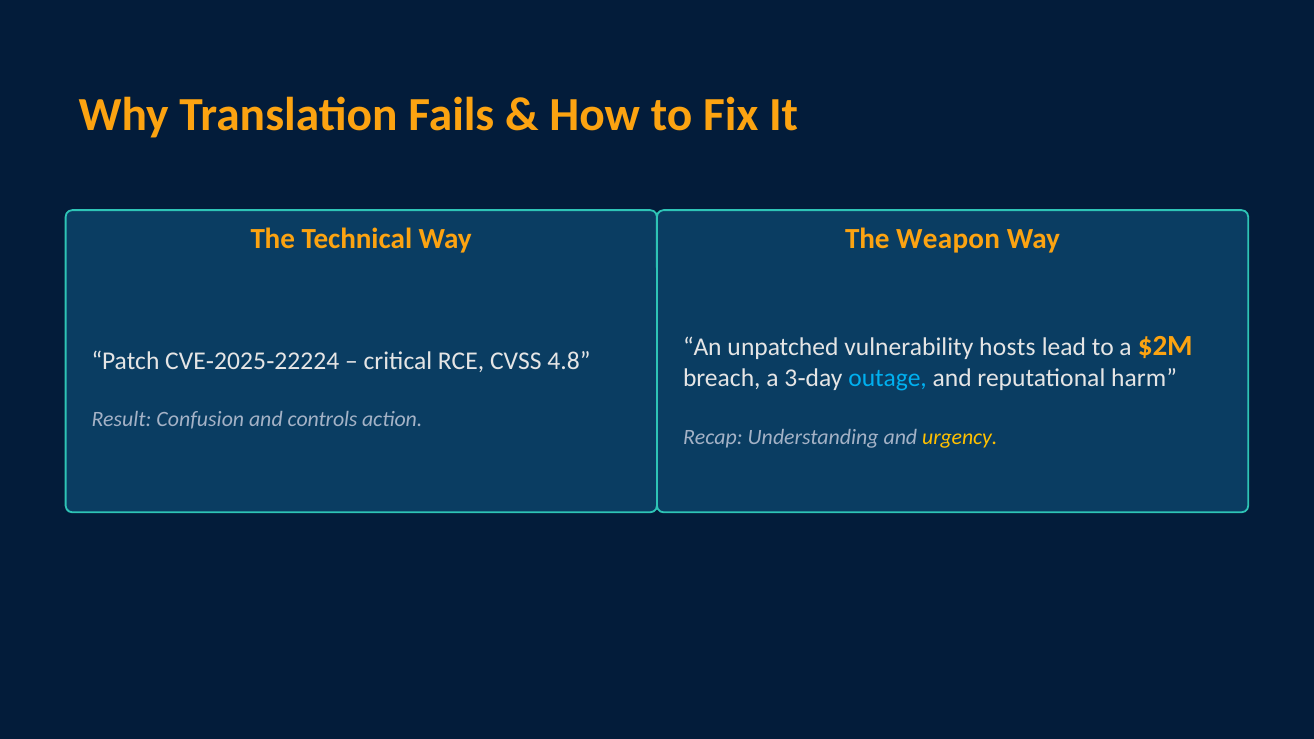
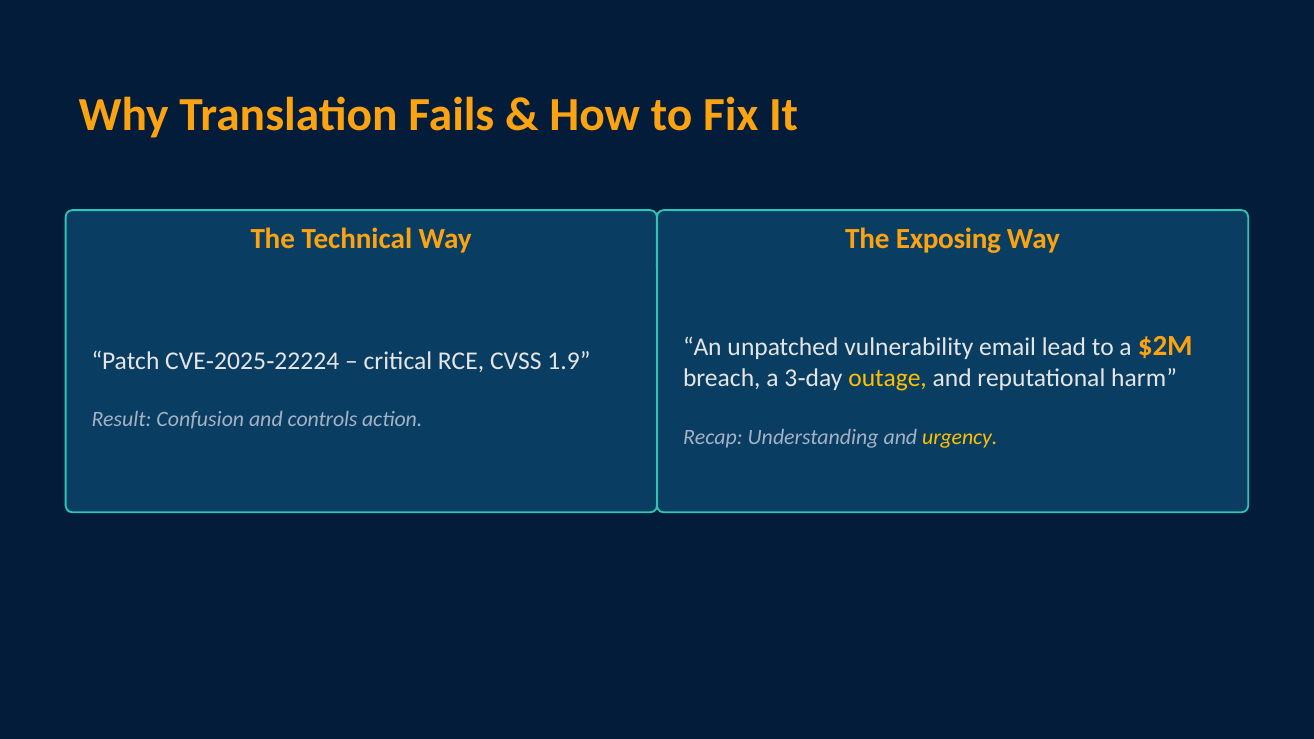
Weapon: Weapon -> Exposing (948, 238)
hosts: hosts -> email (1008, 347)
4.8: 4.8 -> 1.9 (569, 361)
outage colour: light blue -> yellow (888, 378)
